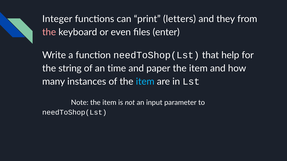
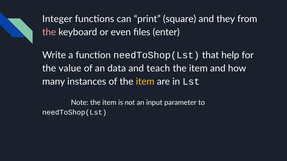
letters: letters -> square (180, 19)
string: string -> value (70, 69)
time: time -> data (117, 69)
paper: paper -> teach (158, 69)
item colour: light blue -> yellow (145, 82)
